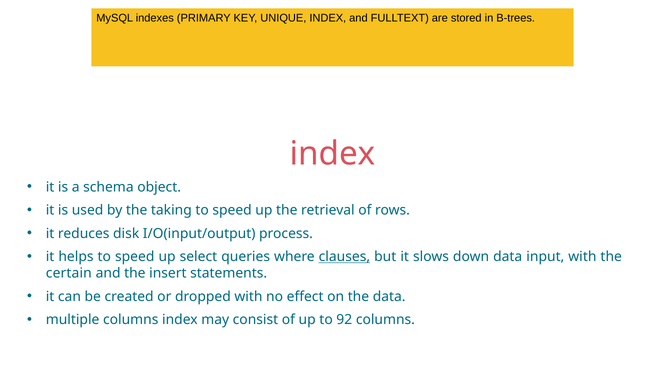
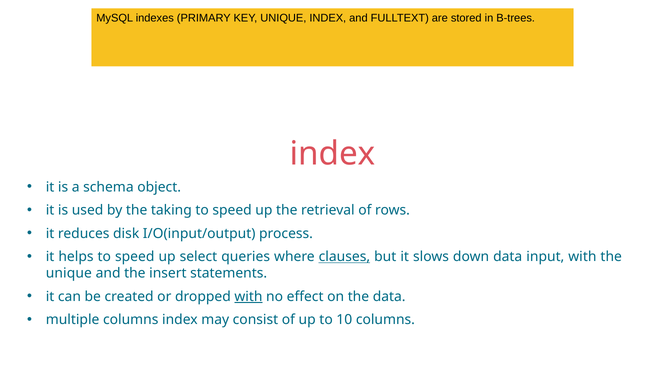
certain: certain -> unique (69, 273)
with underline: none -> present (248, 297)
92: 92 -> 10 (344, 320)
